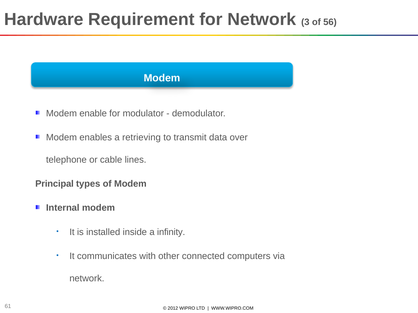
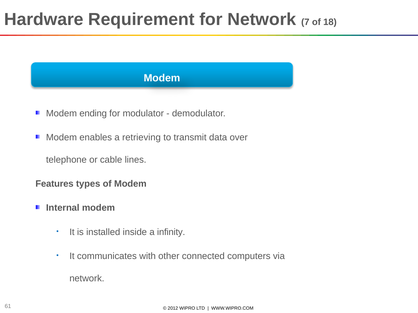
3: 3 -> 7 (305, 22)
56: 56 -> 18 (330, 22)
enable: enable -> ending (93, 113)
Principal: Principal -> Features (55, 184)
